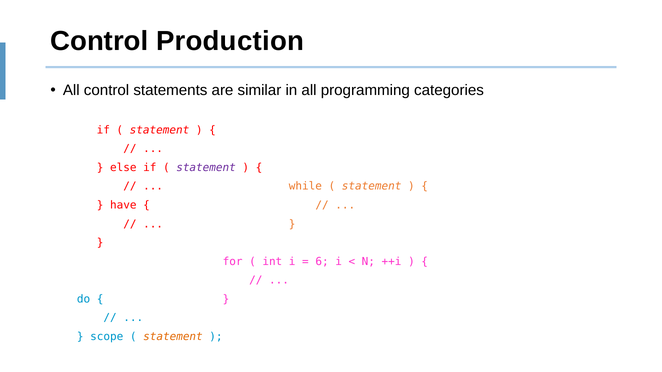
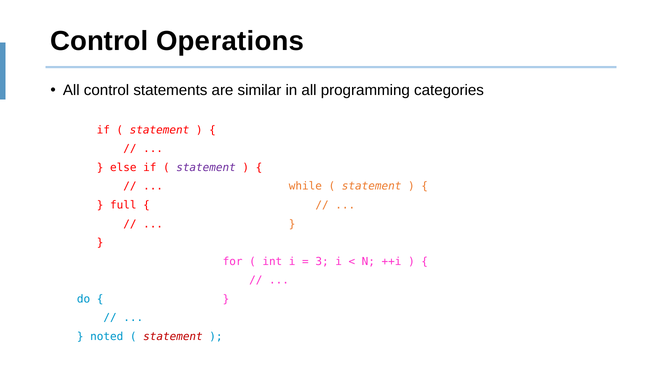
Production: Production -> Operations (230, 41)
have: have -> full (123, 205)
6: 6 -> 3 (322, 262)
scope: scope -> noted (107, 337)
statement colour: orange -> red (173, 337)
